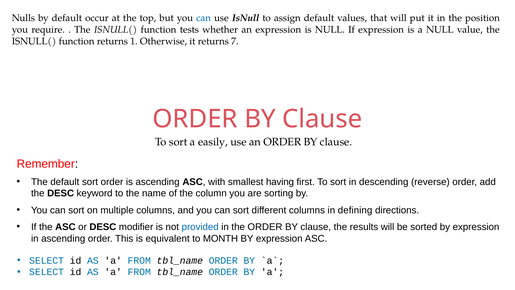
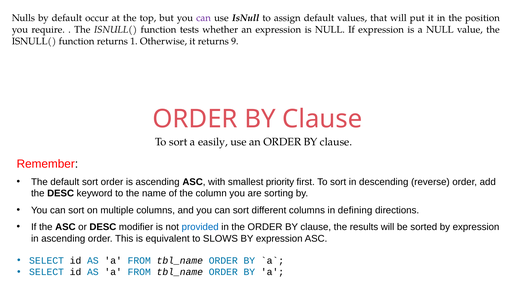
can colour: blue -> purple (204, 18)
7: 7 -> 9 (235, 41)
having: having -> priority (280, 182)
MONTH: MONTH -> SLOWS (220, 238)
